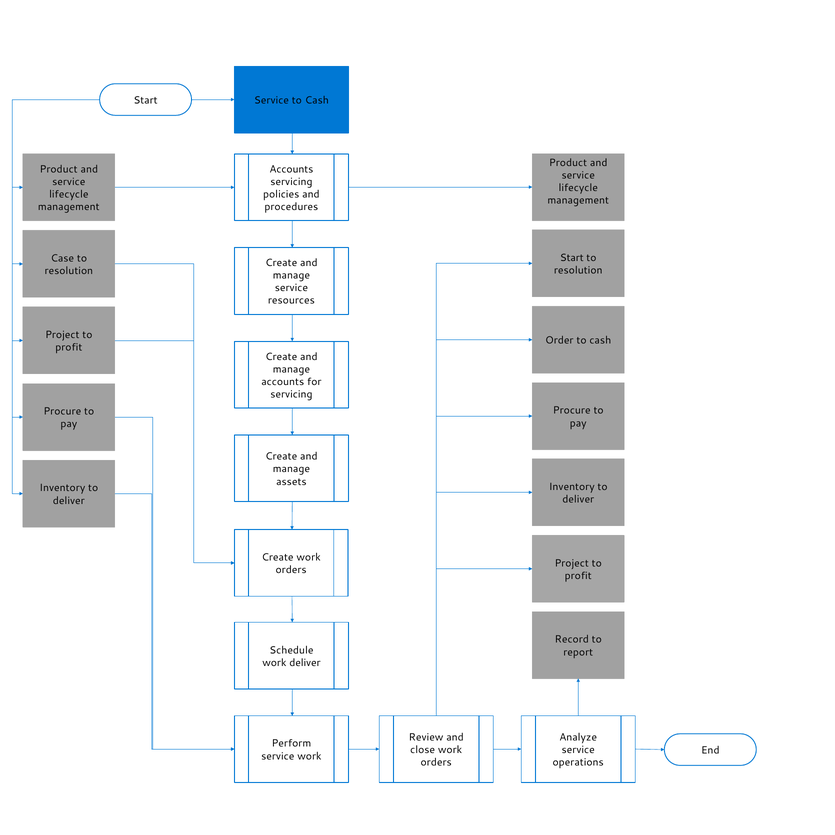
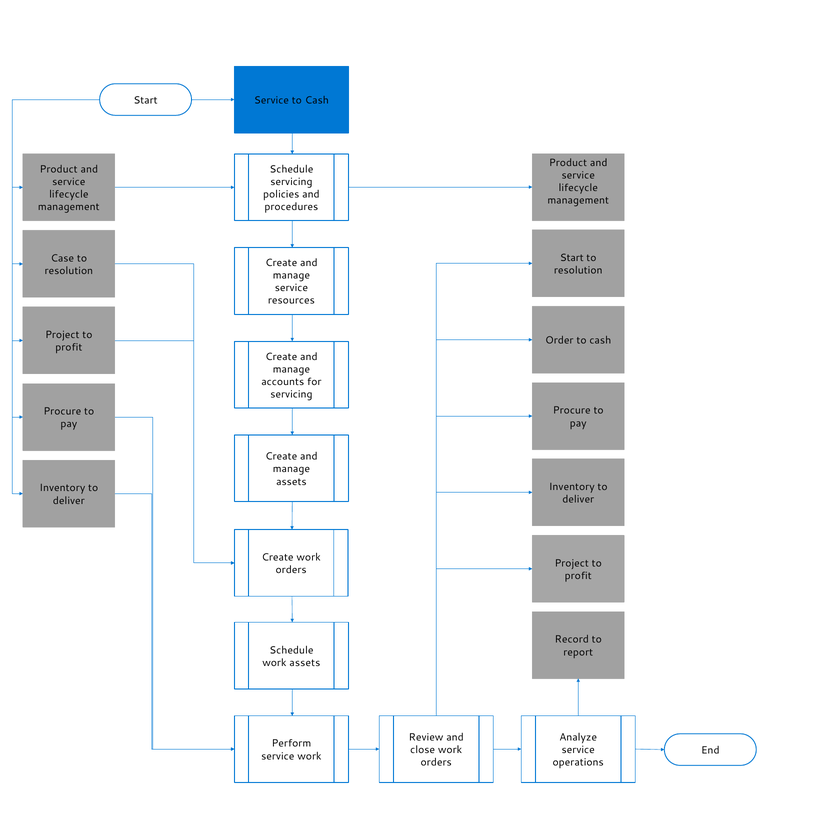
Accounts: Accounts -> Schedule (291, 169)
work deliver: deliver -> assets (305, 663)
